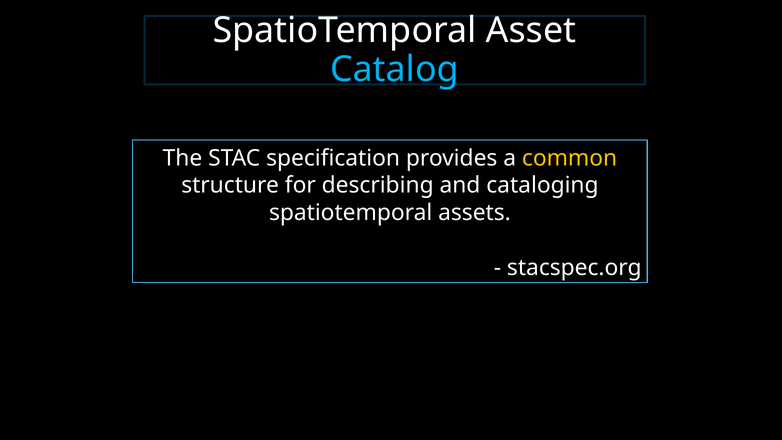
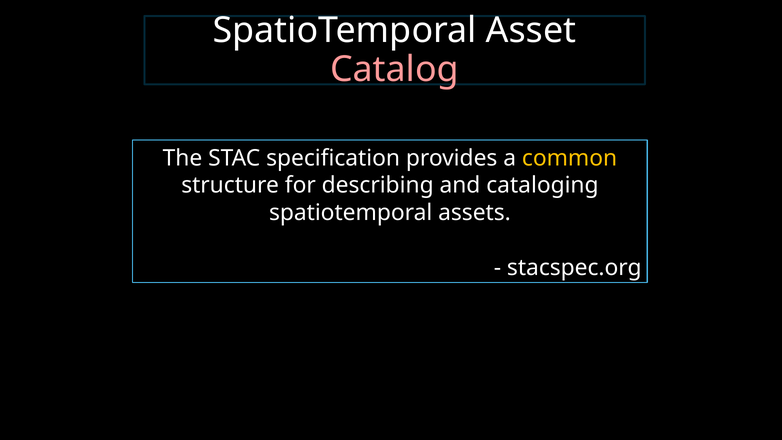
Catalog colour: light blue -> pink (395, 69)
